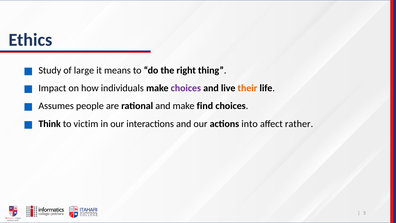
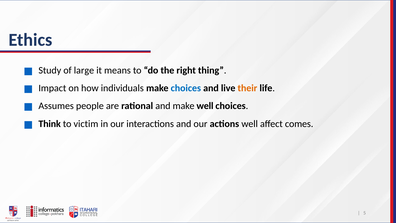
choices colour: purple -> blue (186, 88)
make find: find -> well (205, 106)
actions into: into -> well (250, 124)
rather: rather -> comes (299, 124)
